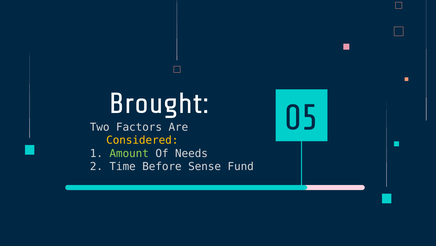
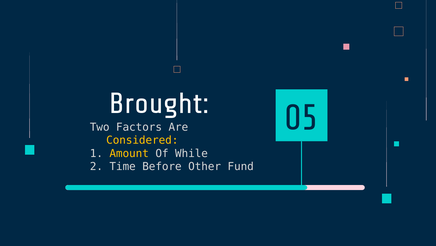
Amount colour: light green -> yellow (129, 153)
Needs: Needs -> While (191, 153)
Sense: Sense -> Other (205, 166)
